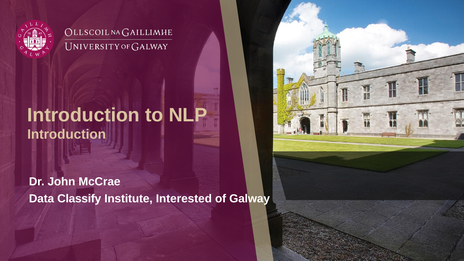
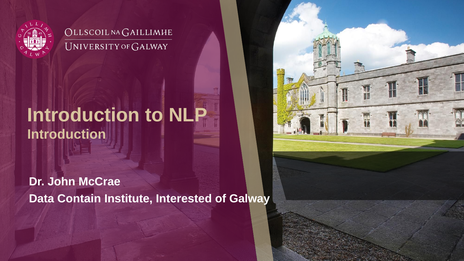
Classify: Classify -> Contain (79, 199)
